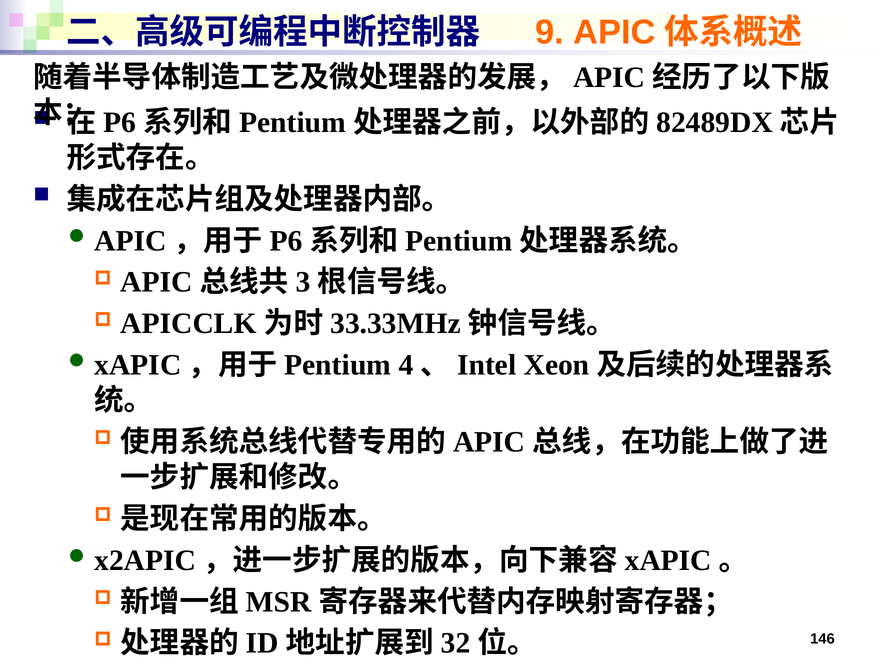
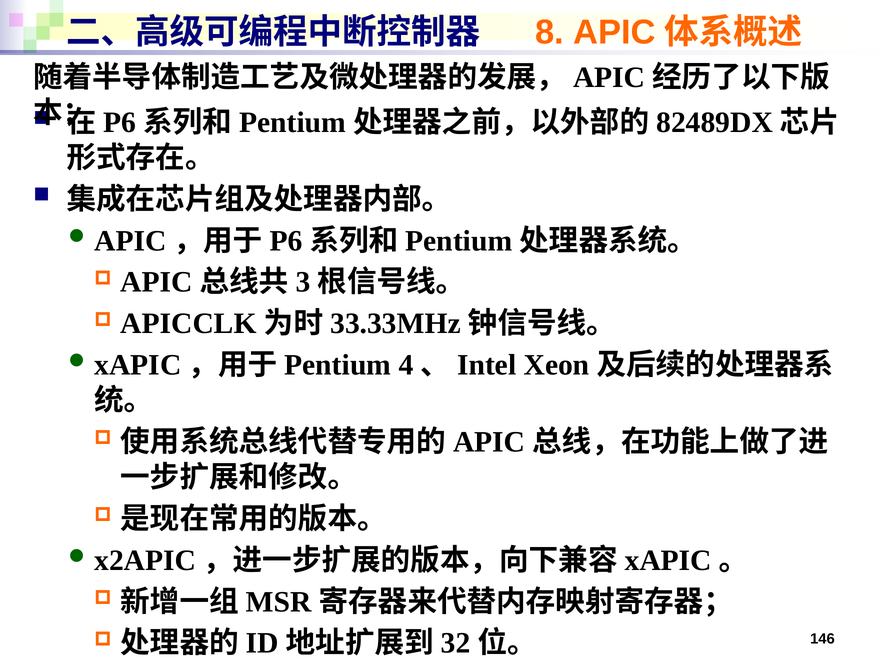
9: 9 -> 8 (550, 32)
